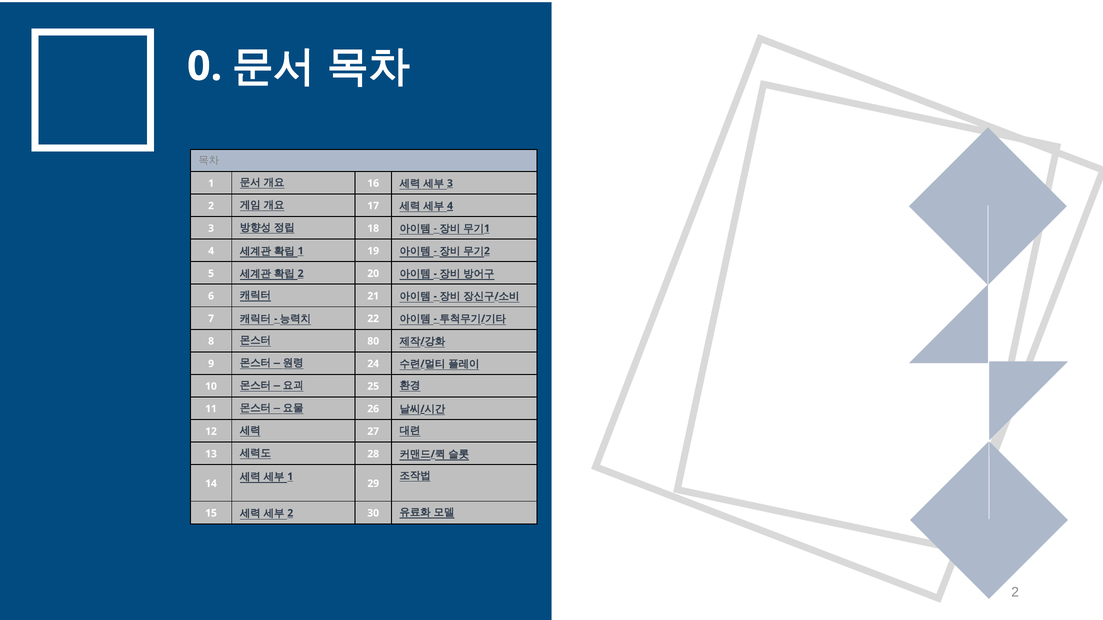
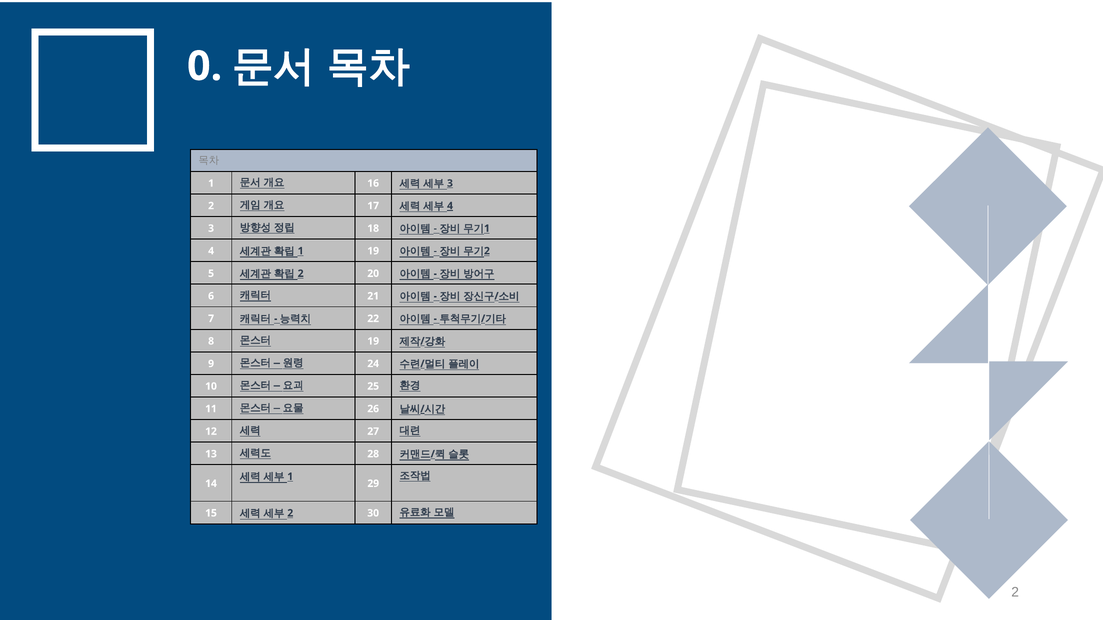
80: 80 -> 19 (373, 341)
